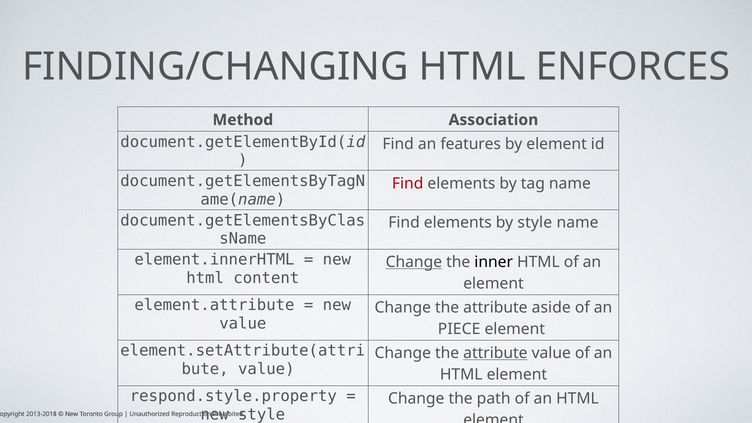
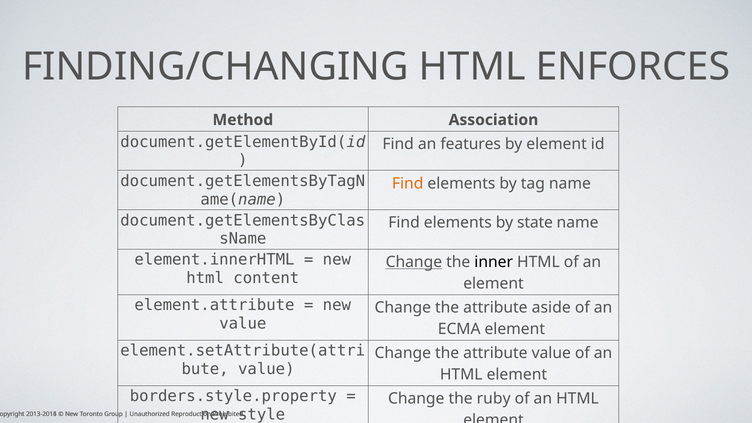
Find colour: red -> orange (408, 183)
by style: style -> state (535, 223)
PIECE: PIECE -> ECMA (459, 329)
attribute underline: present -> none (495, 353)
respond.style.property: respond.style.property -> borders.style.property (233, 396)
path: path -> ruby (494, 399)
